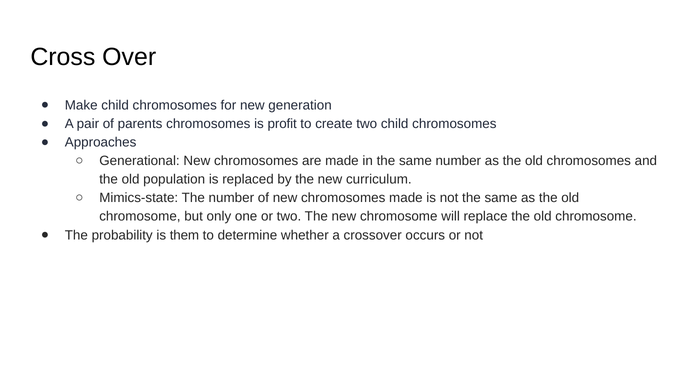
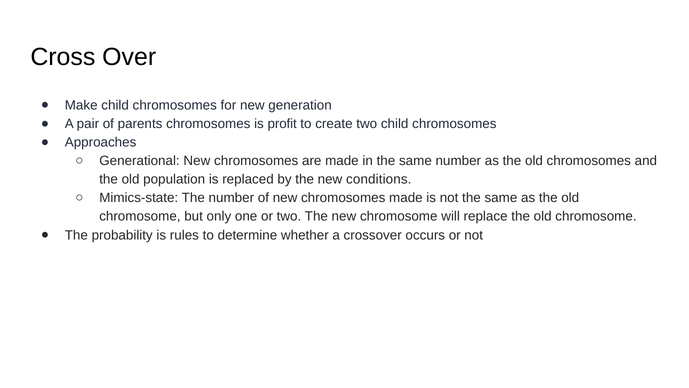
curriculum: curriculum -> conditions (379, 179)
them: them -> rules (184, 235)
